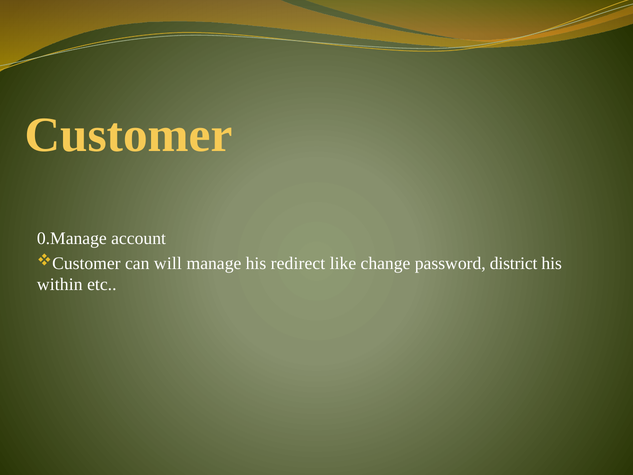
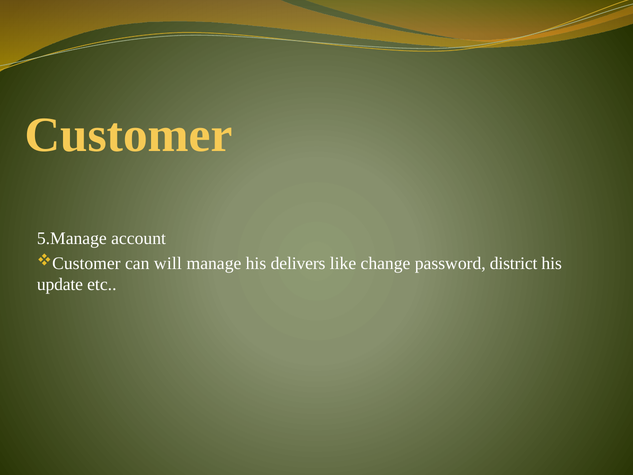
0.Manage: 0.Manage -> 5.Manage (72, 238)
redirect: redirect -> delivers (298, 263)
within: within -> update (60, 284)
